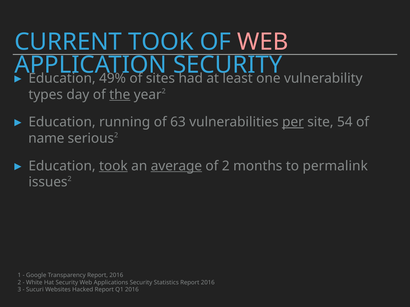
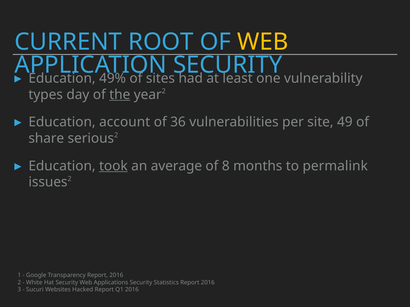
CURRENT TOOK: TOOK -> ROOT (161, 42)
WEB colour: pink -> yellow (263, 42)
running: running -> account (125, 122)
63: 63 -> 36 (178, 122)
per underline: present -> none (293, 122)
54: 54 -> 49 (345, 122)
name: name -> share (46, 139)
average underline: present -> none (176, 166)
of 2: 2 -> 8 (226, 166)
